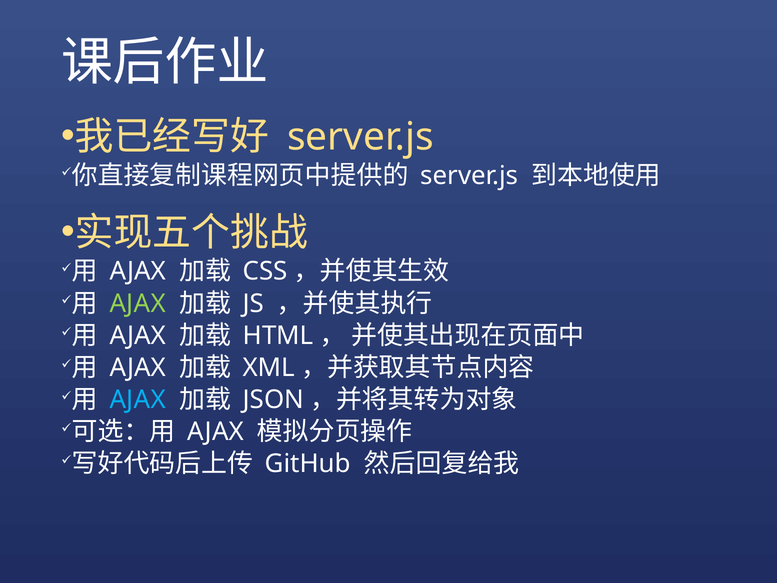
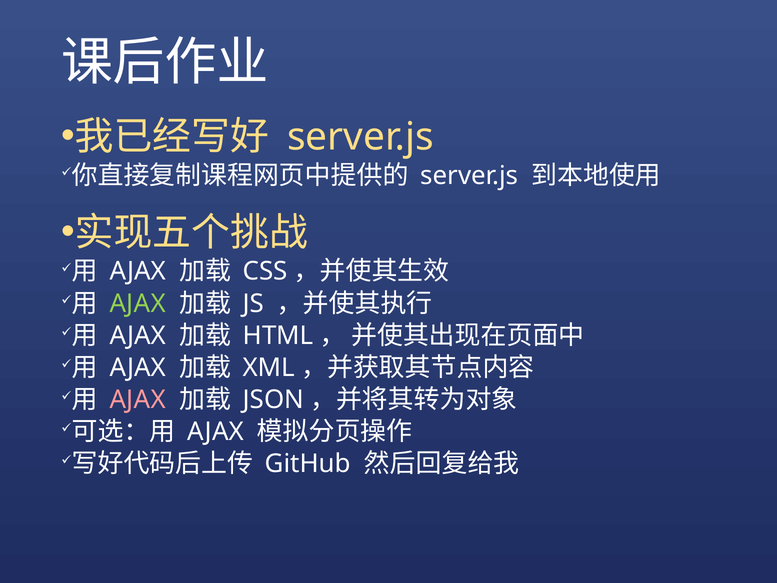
AJAX colour: light blue -> pink (138, 399)
